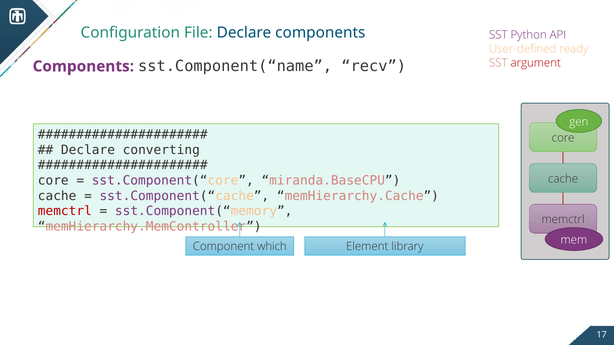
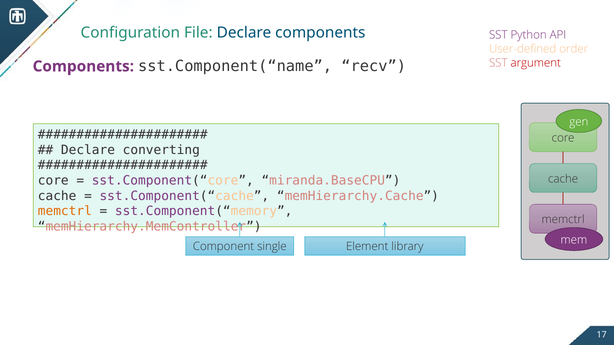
ready: ready -> order (574, 49)
memctrl colour: red -> orange (65, 211)
which: which -> single (272, 247)
